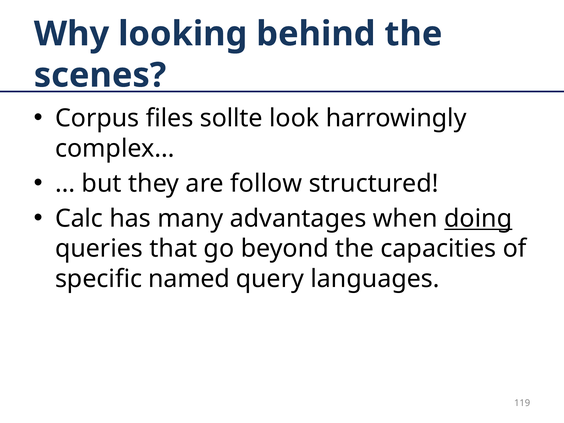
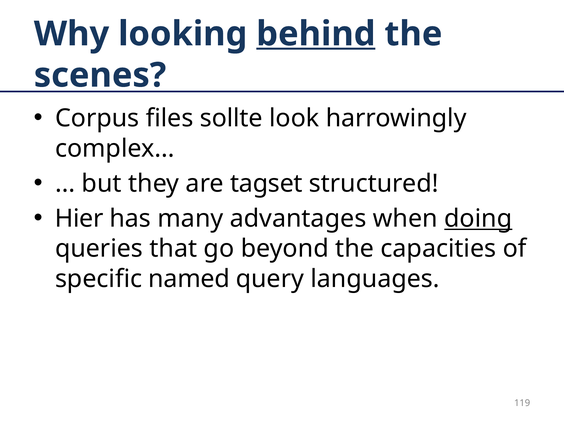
behind underline: none -> present (316, 34)
follow: follow -> tagset (266, 184)
Calc: Calc -> Hier (79, 219)
